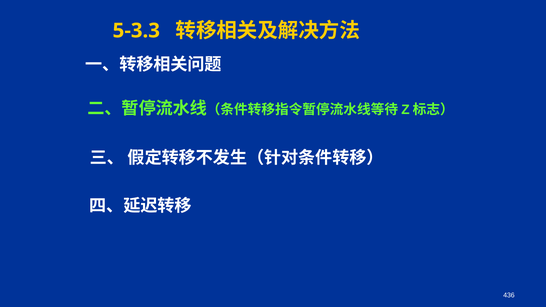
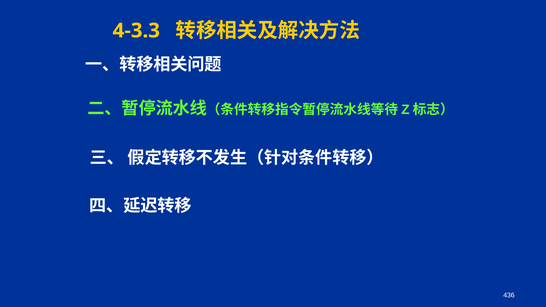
5-3.3: 5-3.3 -> 4-3.3 (136, 31)
